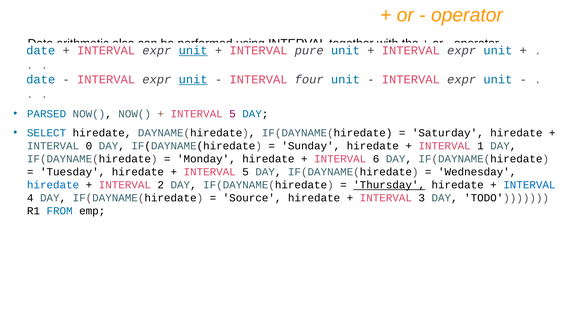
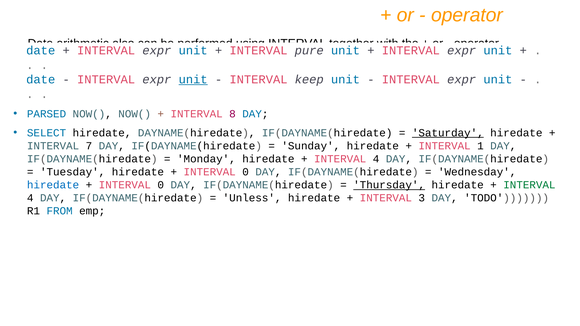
unit underline: present -> none (193, 51)
four: four -> keep (309, 80)
5: 5 -> 8 (233, 114)
Saturday underline: none -> present (448, 133)
0: 0 -> 7 (89, 146)
6: 6 -> 4 (376, 159)
5: 5 -> 0 (246, 172)
2: 2 -> 0 (161, 185)
INTERVAL colour: blue -> green (529, 185)
Source: Source -> Unless (252, 198)
